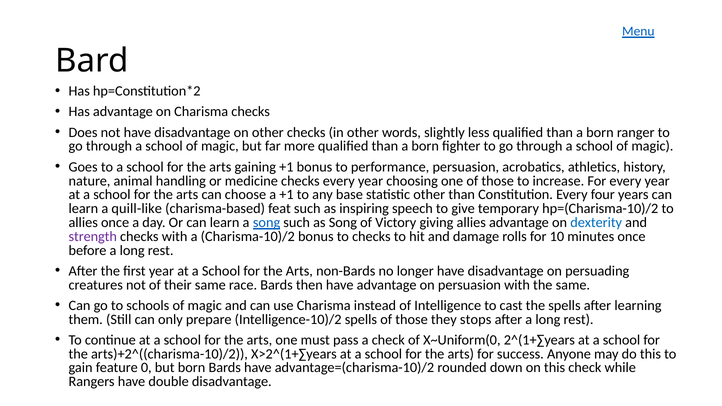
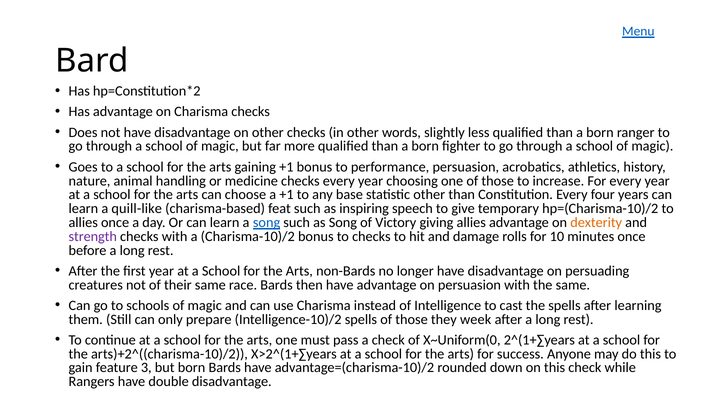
dexterity colour: blue -> orange (596, 223)
stops: stops -> week (476, 319)
0: 0 -> 3 (146, 368)
